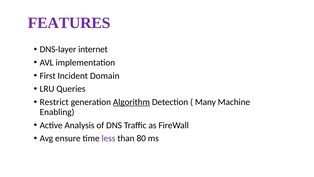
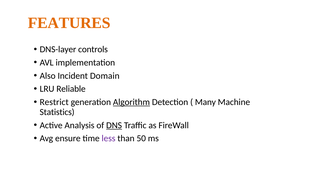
FEATURES colour: purple -> orange (69, 23)
internet: internet -> controls (93, 49)
First: First -> Also (48, 76)
Queries: Queries -> Reliable (71, 89)
Enabling: Enabling -> Statistics (57, 112)
DNS underline: none -> present (114, 125)
80: 80 -> 50 (141, 138)
